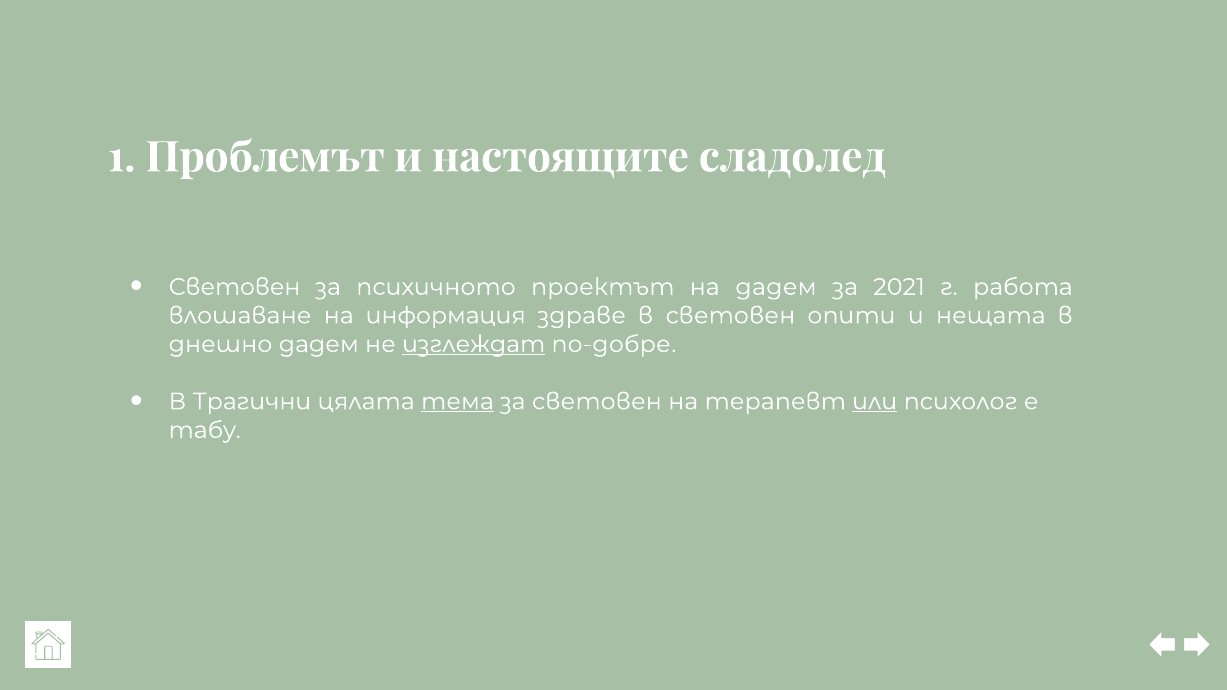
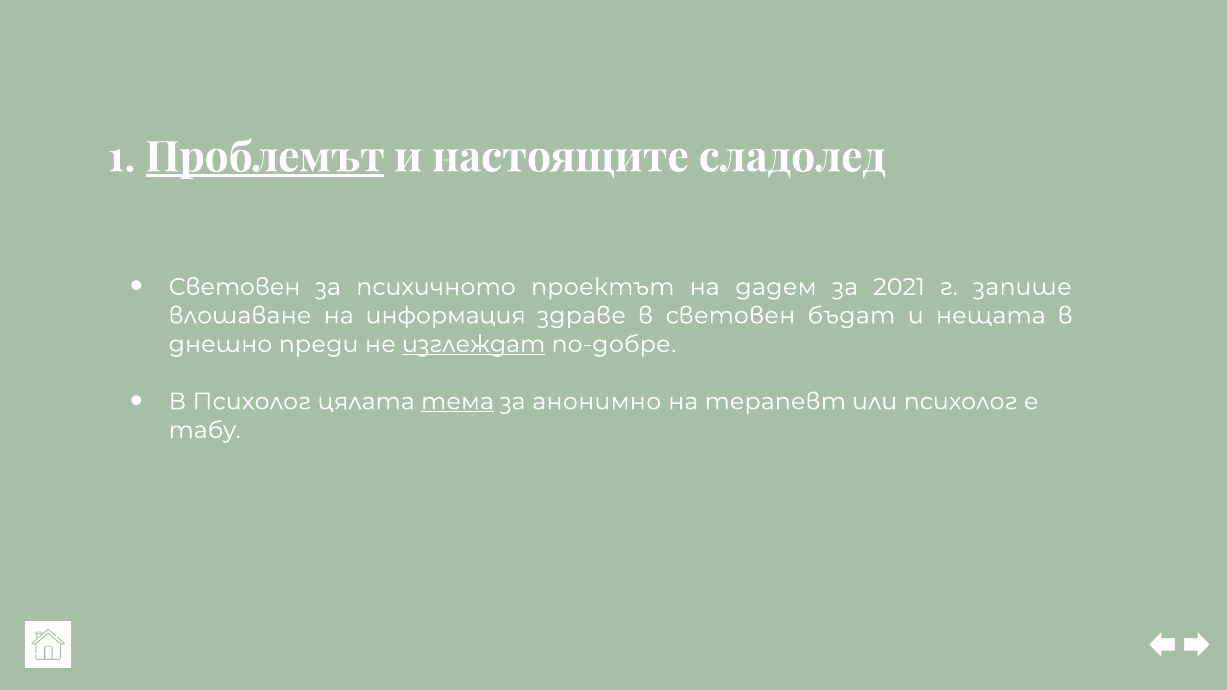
Проблемът underline: none -> present (265, 157)
работа: работа -> запише (1023, 287)
опити: опити -> бъдат (851, 316)
днешно дадем: дадем -> преди (319, 344)
В Трагични: Трагични -> Психолог (252, 402)
за световен: световен -> анонимно (597, 402)
или underline: present -> none (875, 402)
